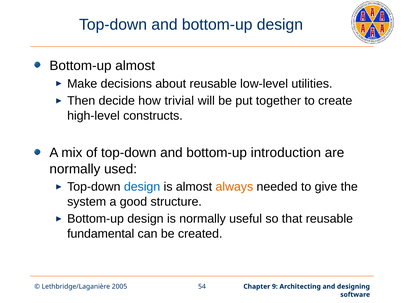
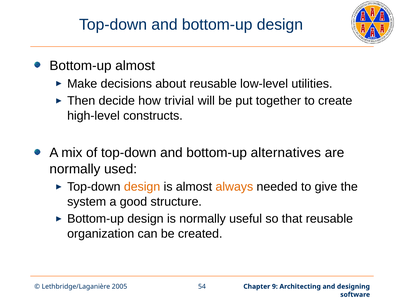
introduction: introduction -> alternatives (286, 153)
design colour: blue -> orange (142, 187)
fundamental: fundamental -> organization (101, 234)
